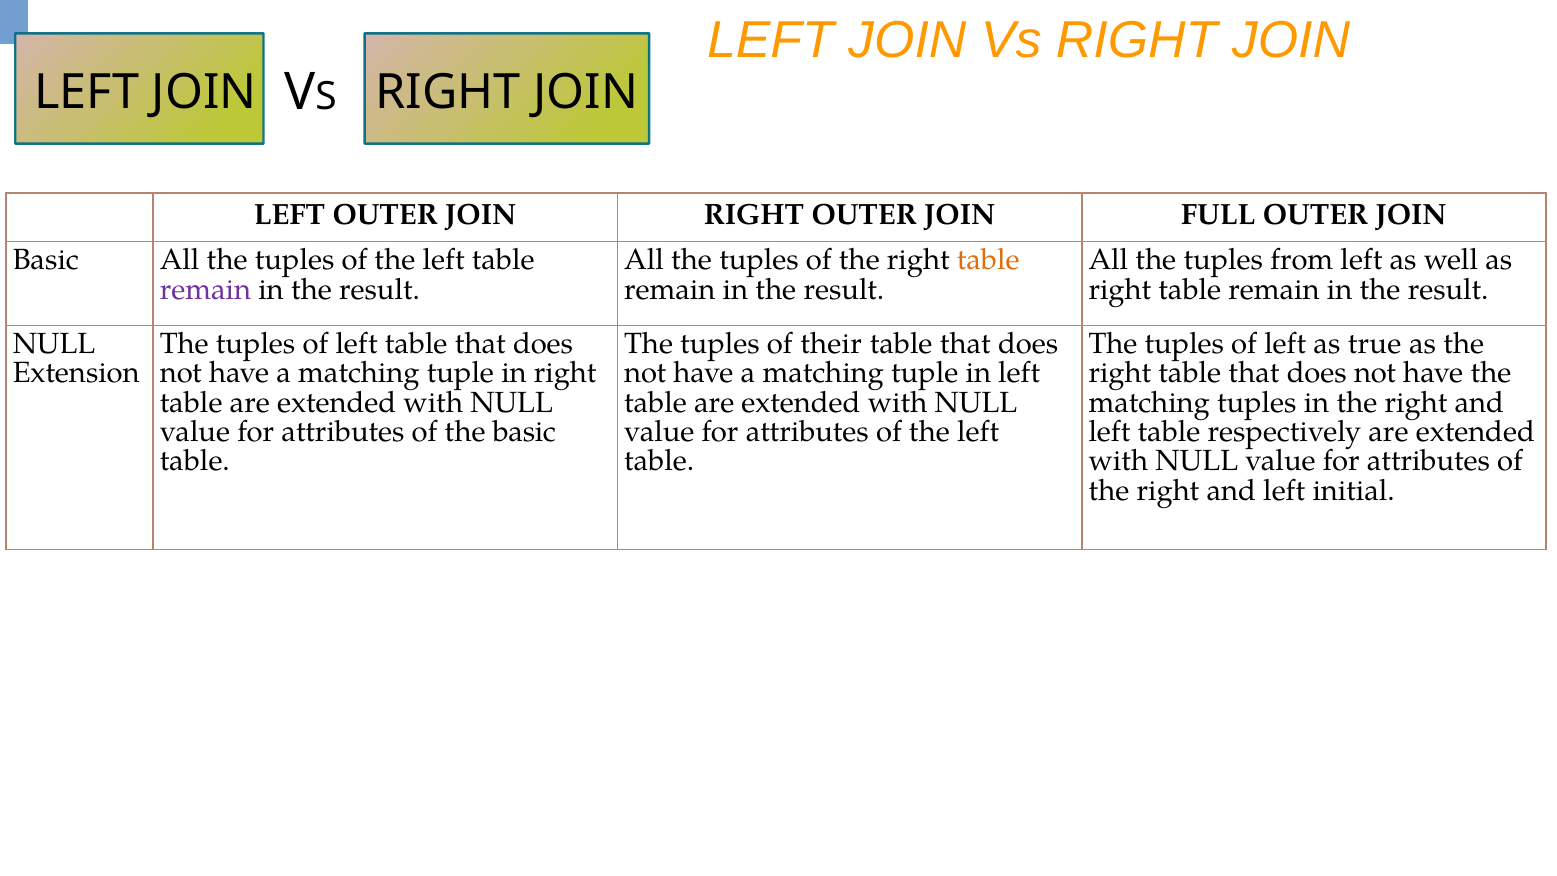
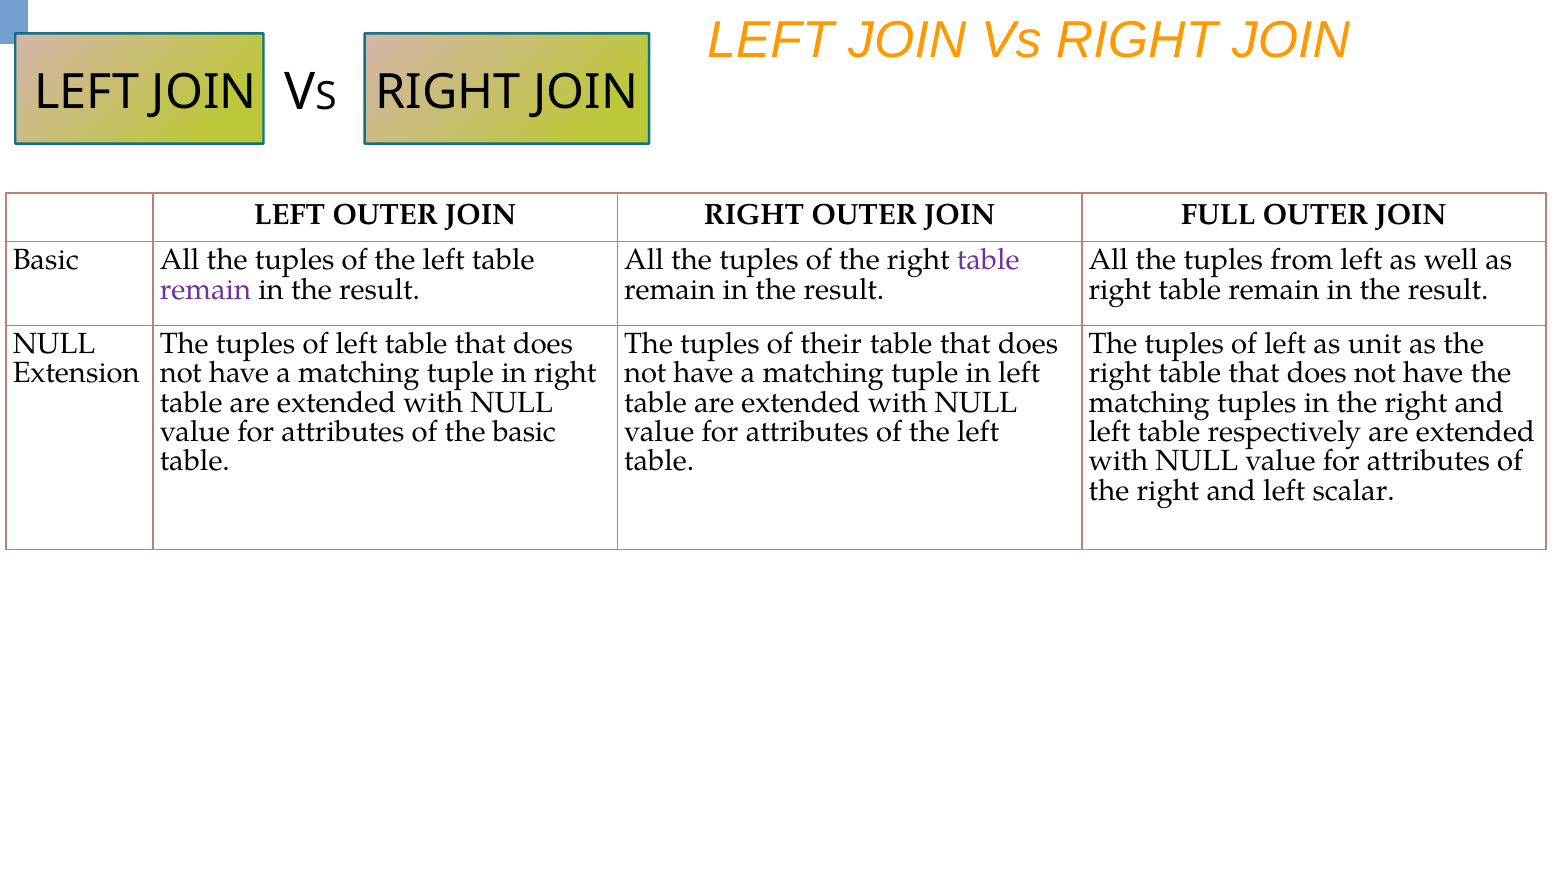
table colour: orange -> purple (988, 260)
true: true -> unit (1375, 344)
initial: initial -> scalar (1354, 491)
